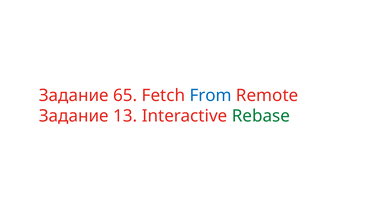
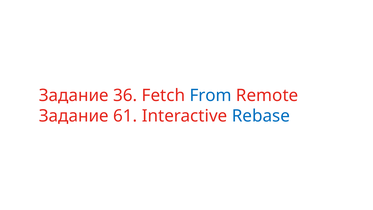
65: 65 -> 36 (125, 95)
13: 13 -> 61 (125, 116)
Rebase colour: green -> blue (261, 116)
